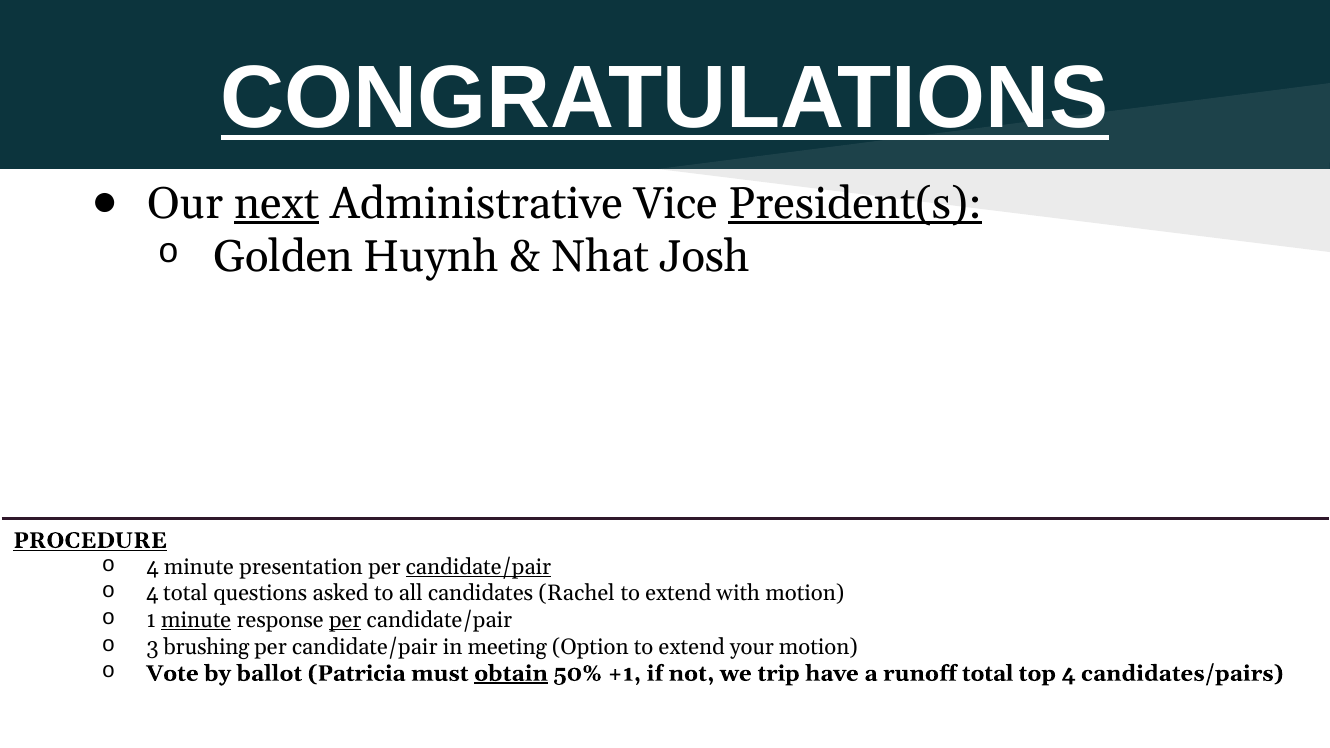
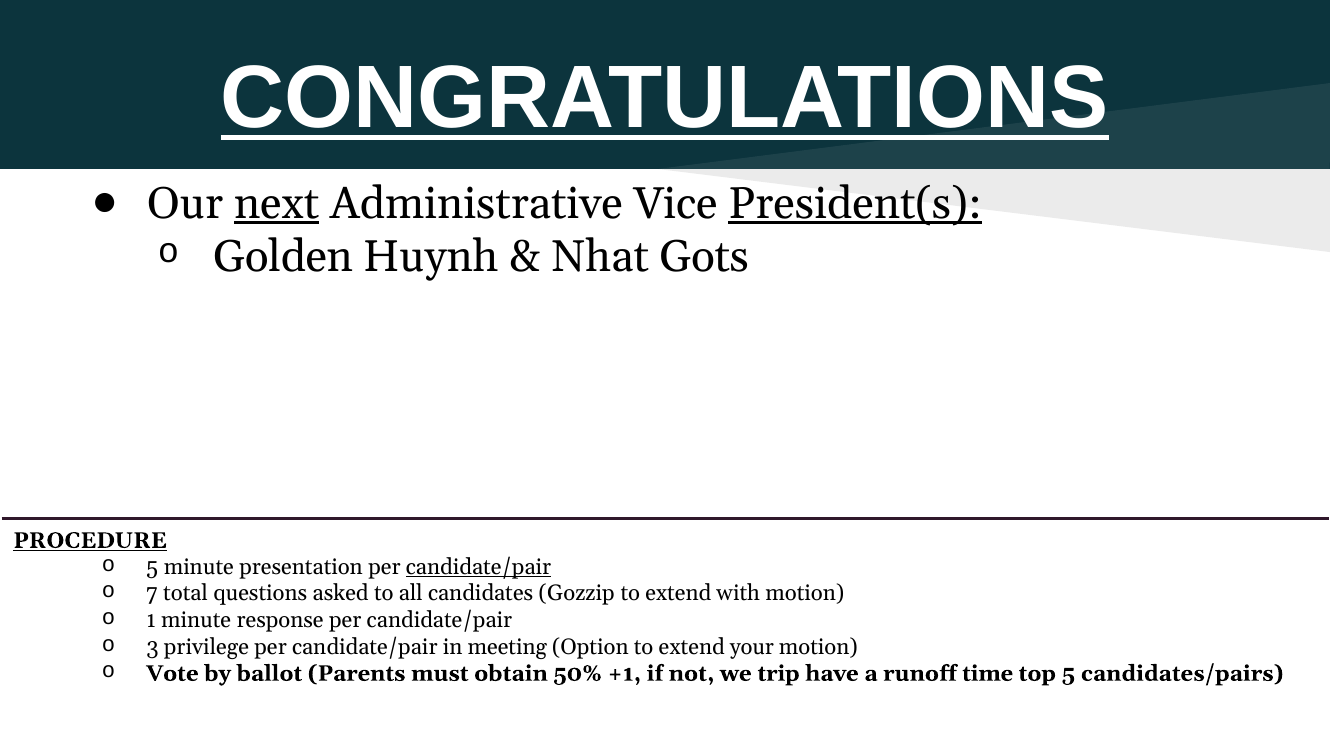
Josh: Josh -> Gots (704, 257)
4: 4 -> 5 (152, 567)
4: 4 -> 7 (152, 594)
Rachel: Rachel -> Gozzip (577, 594)
minute underline: present -> none (196, 620)
per underline: present -> none (345, 620)
brushing: brushing -> privilege (206, 647)
Patricia: Patricia -> Parents (357, 674)
obtain underline: present -> none (511, 674)
runoff total: total -> time (988, 674)
top 4: 4 -> 5 (1068, 674)
